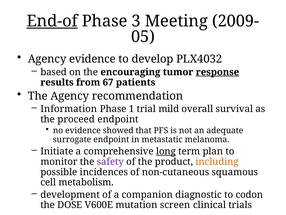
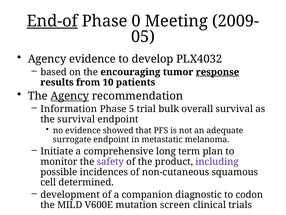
3: 3 -> 0 (136, 21)
67: 67 -> 10 (108, 82)
Agency underline: none -> present (70, 96)
1: 1 -> 5 (132, 109)
mild: mild -> bulk (169, 109)
the proceed: proceed -> survival (76, 119)
long underline: present -> none (166, 151)
including colour: orange -> purple (217, 161)
metabolism: metabolism -> determined (86, 182)
DOSE: DOSE -> MILD (70, 205)
